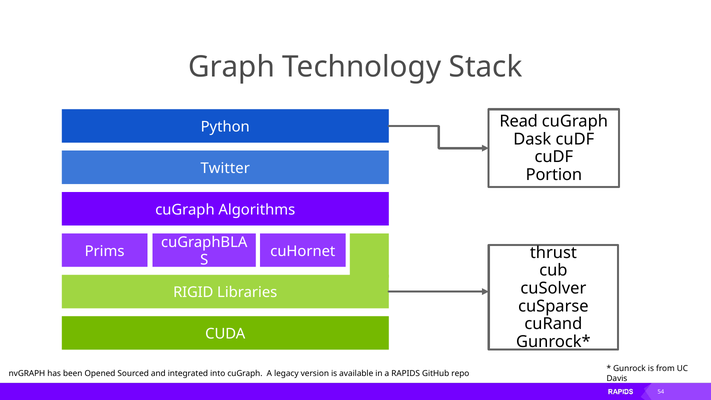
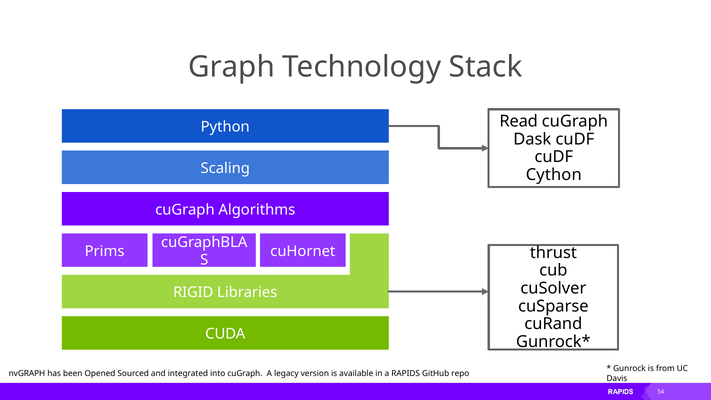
Twitter: Twitter -> Scaling (225, 168)
Portion: Portion -> Cython (554, 175)
